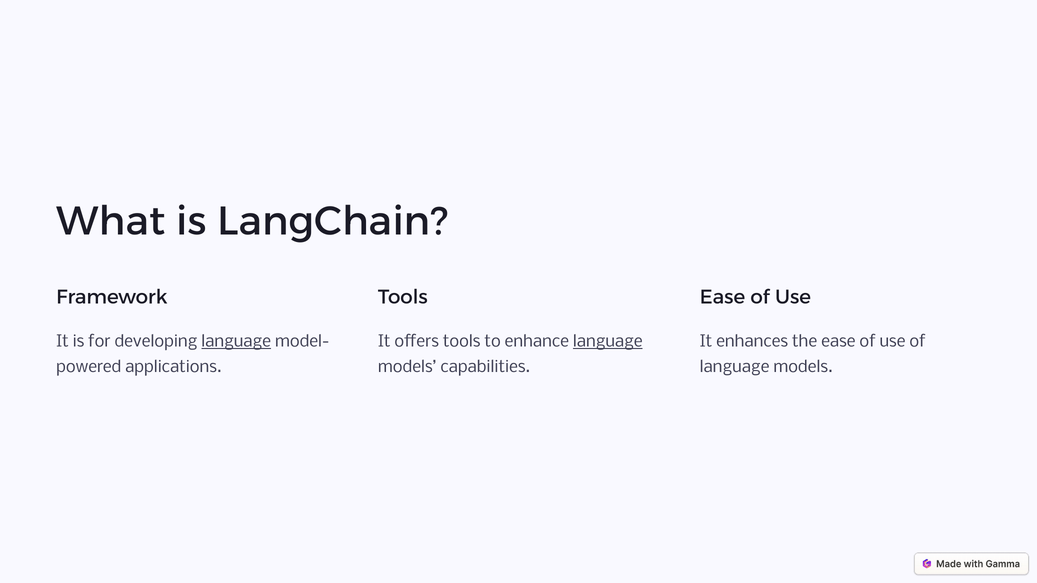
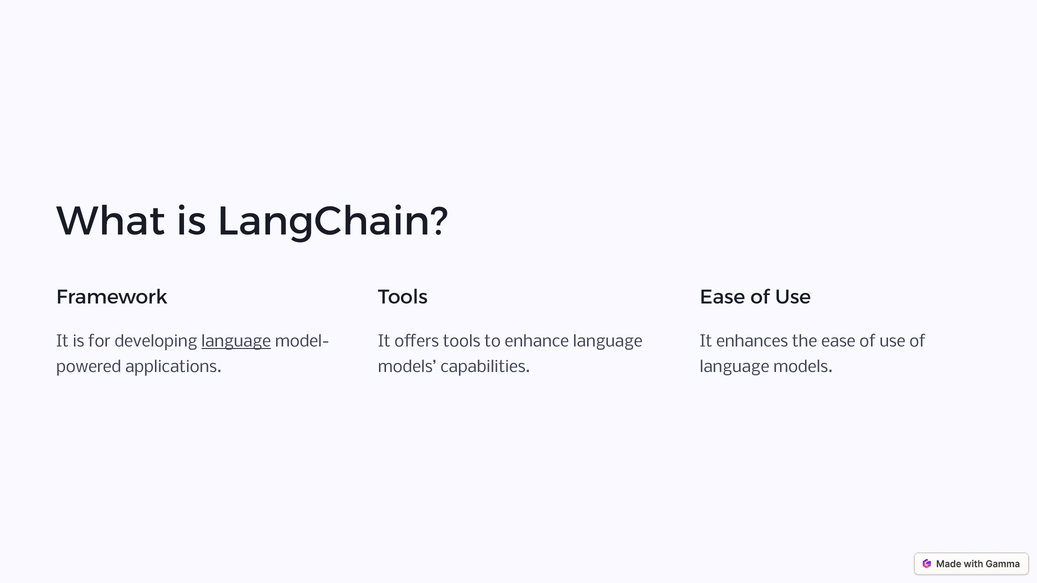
language underline: present -> none (608, 342)
